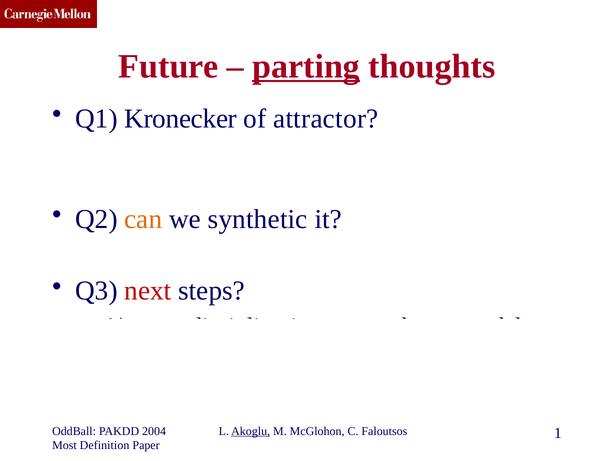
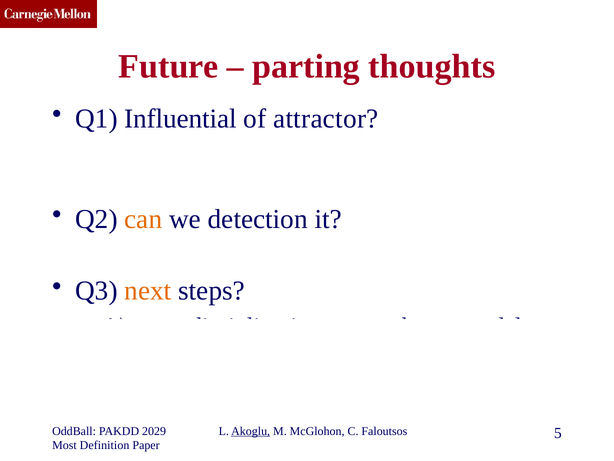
parting underline: present -> none (306, 66)
Kronecker: Kronecker -> Influential (181, 119)
synthetic: synthetic -> detection (258, 219)
next colour: red -> orange (148, 291)
2004: 2004 -> 2029 (154, 431)
1: 1 -> 5 (558, 433)
